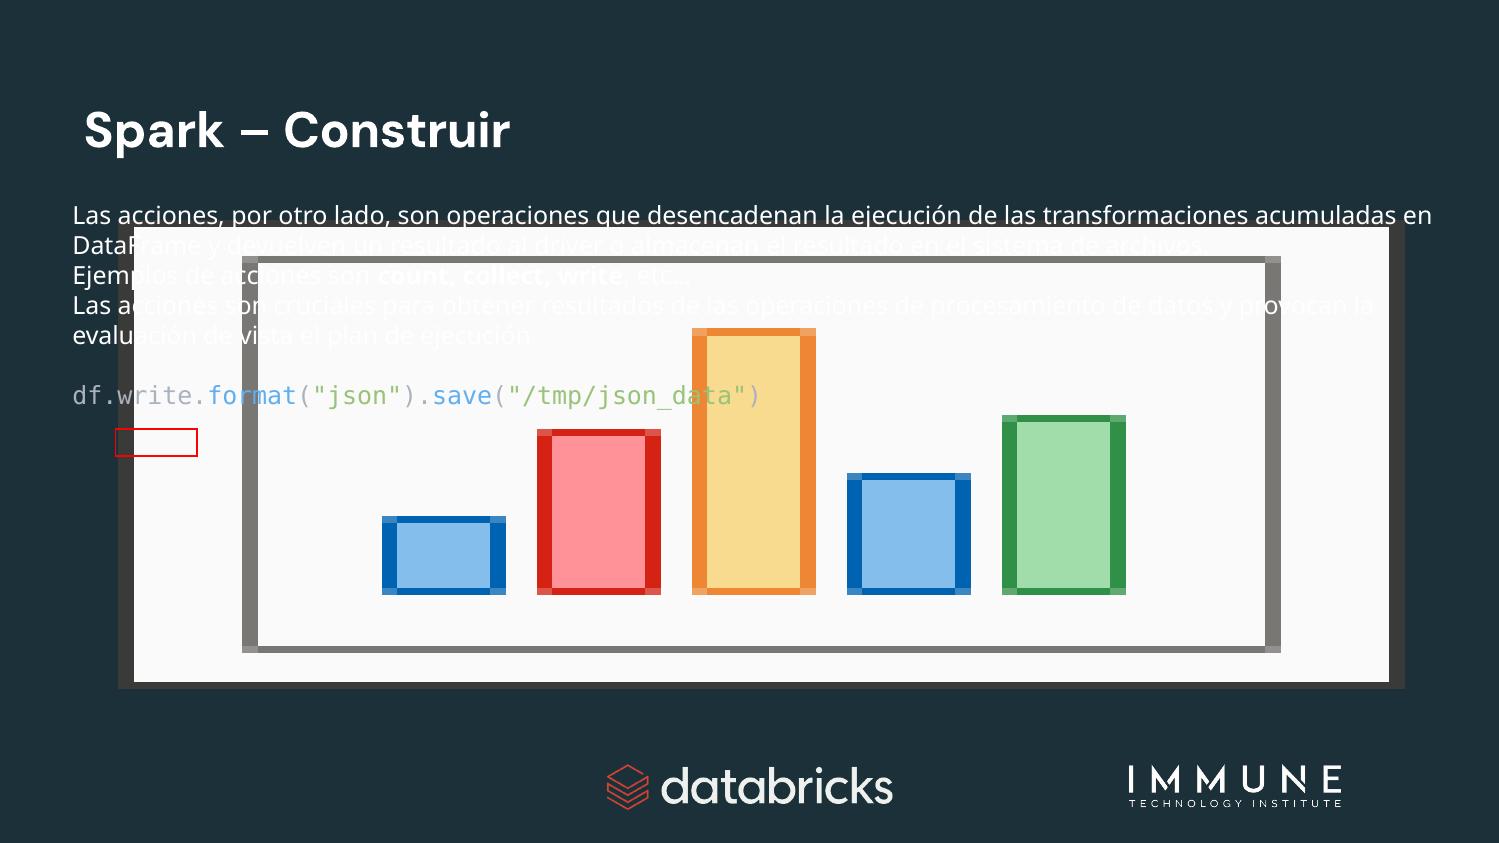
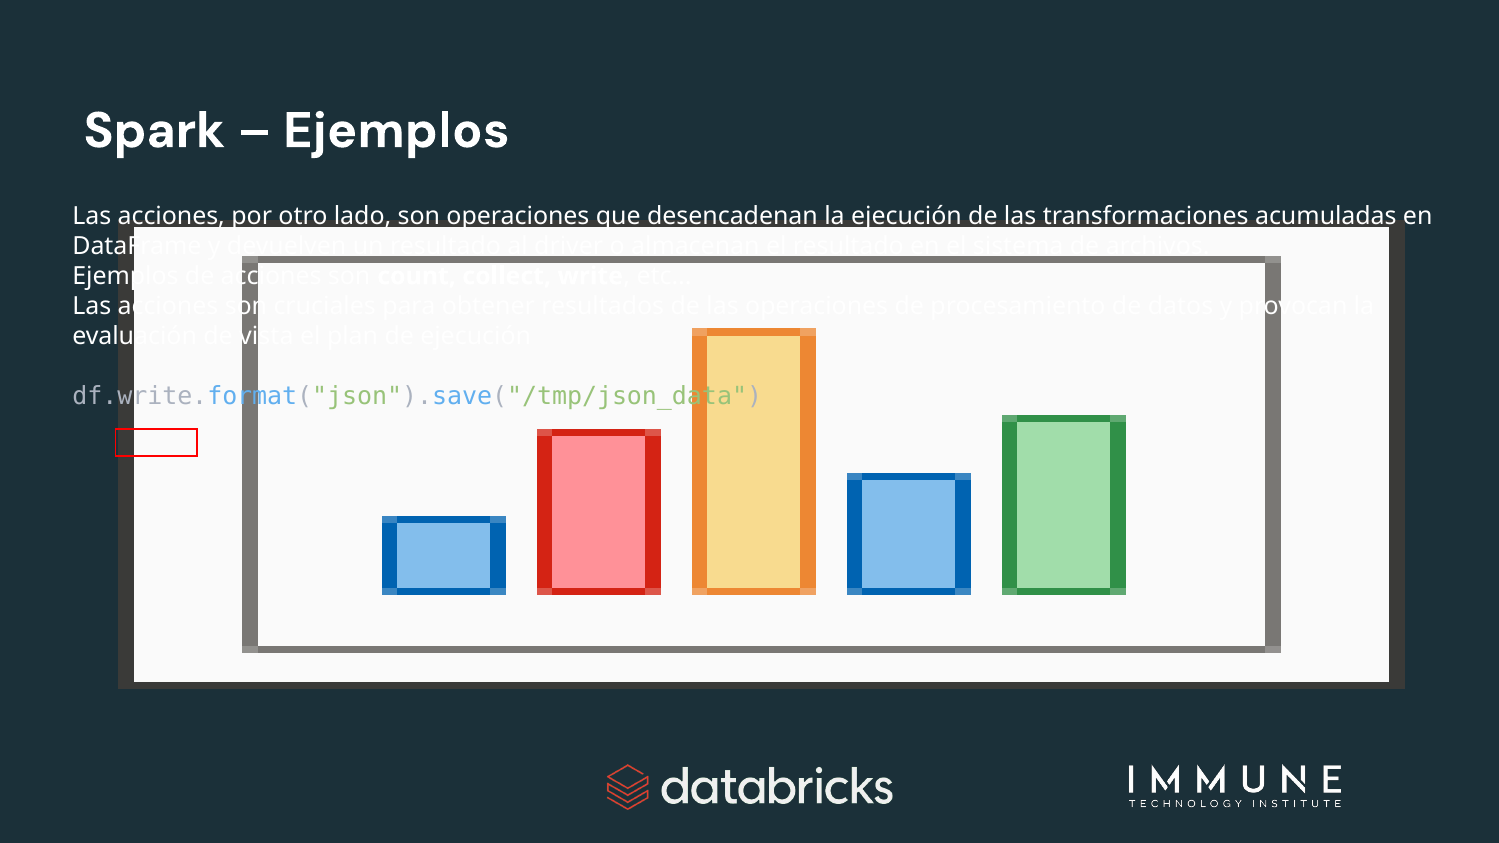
Construir: Construir -> Ejemplos (396, 131)
